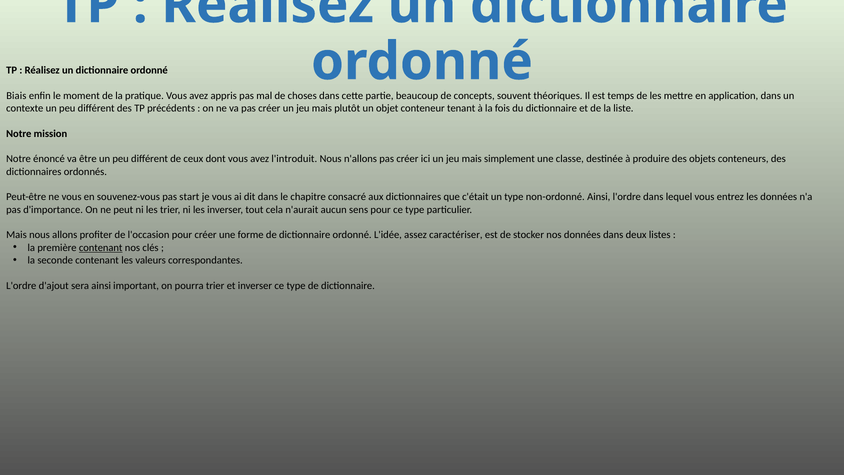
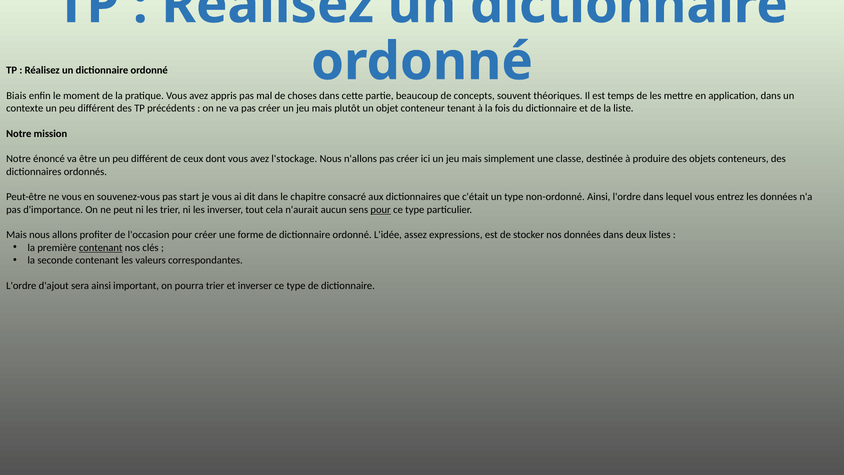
l'introduit: l'introduit -> l'stockage (294, 159)
pour underline: none -> present (381, 209)
caractériser: caractériser -> expressions (456, 235)
